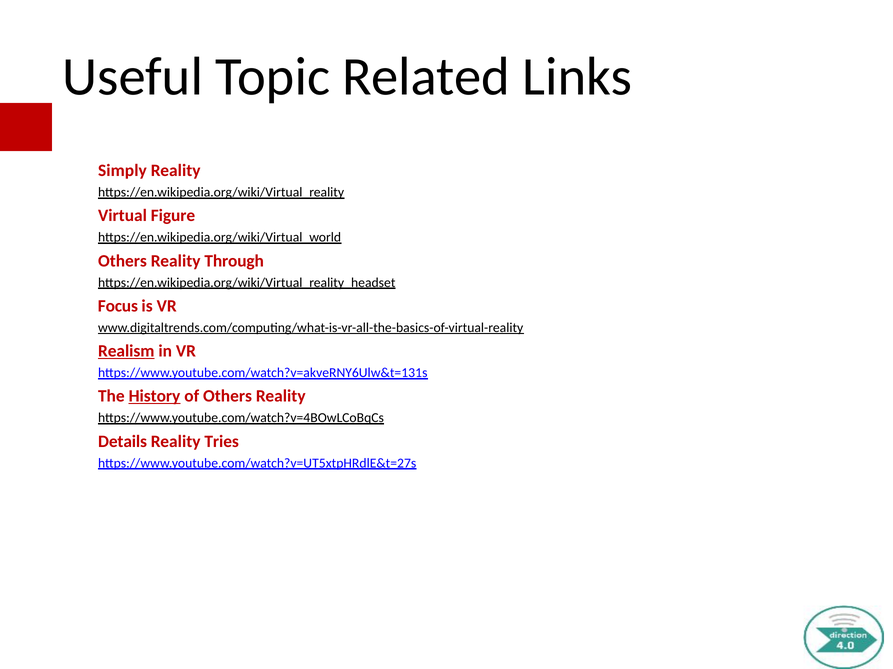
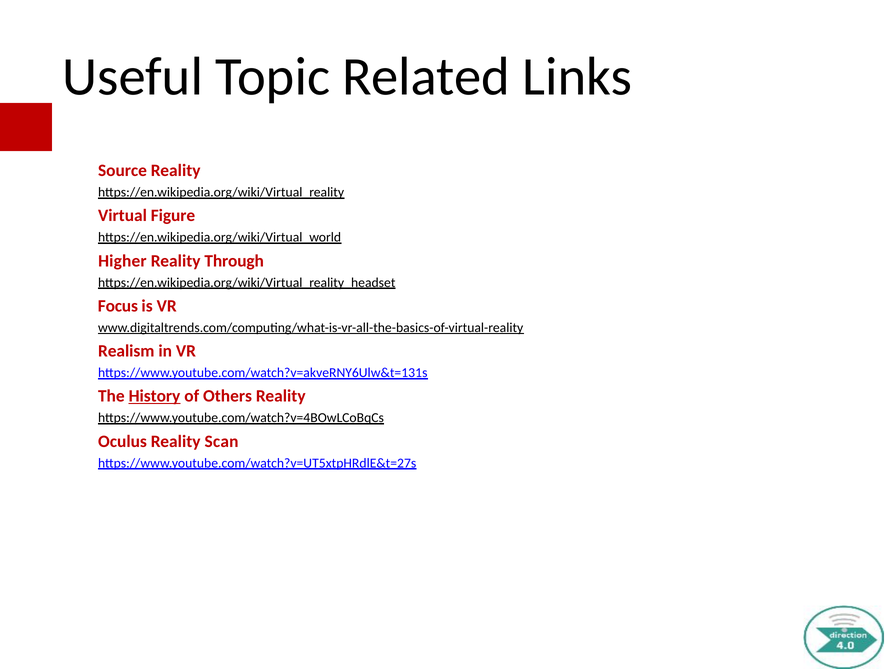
Simply: Simply -> Source (122, 171)
Others: Others -> Higher (122, 261)
Realism underline: present -> none (126, 352)
Details: Details -> Oculus (122, 442)
Tries: Tries -> Scan (222, 442)
